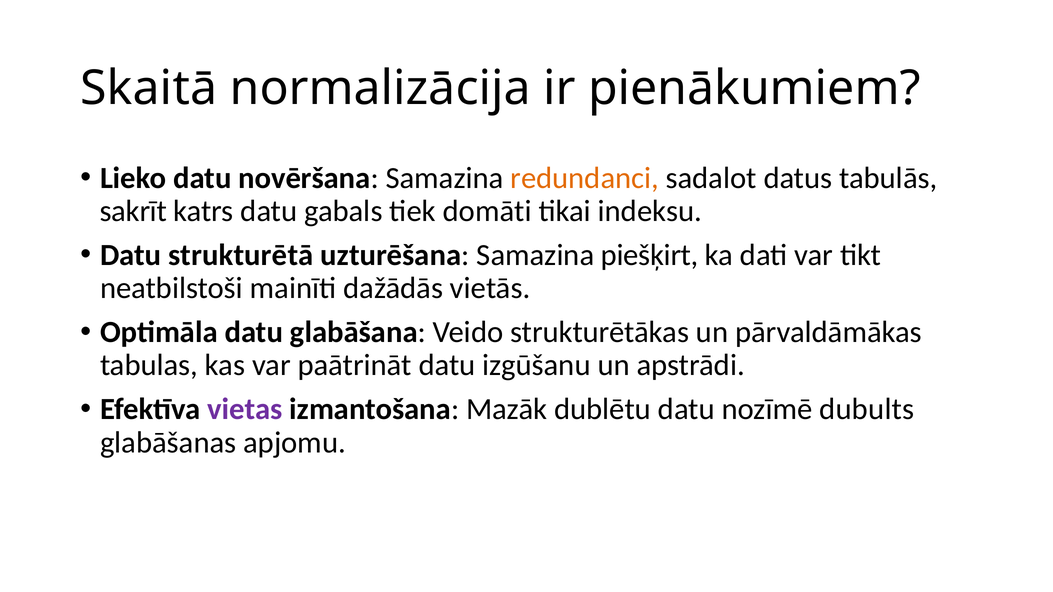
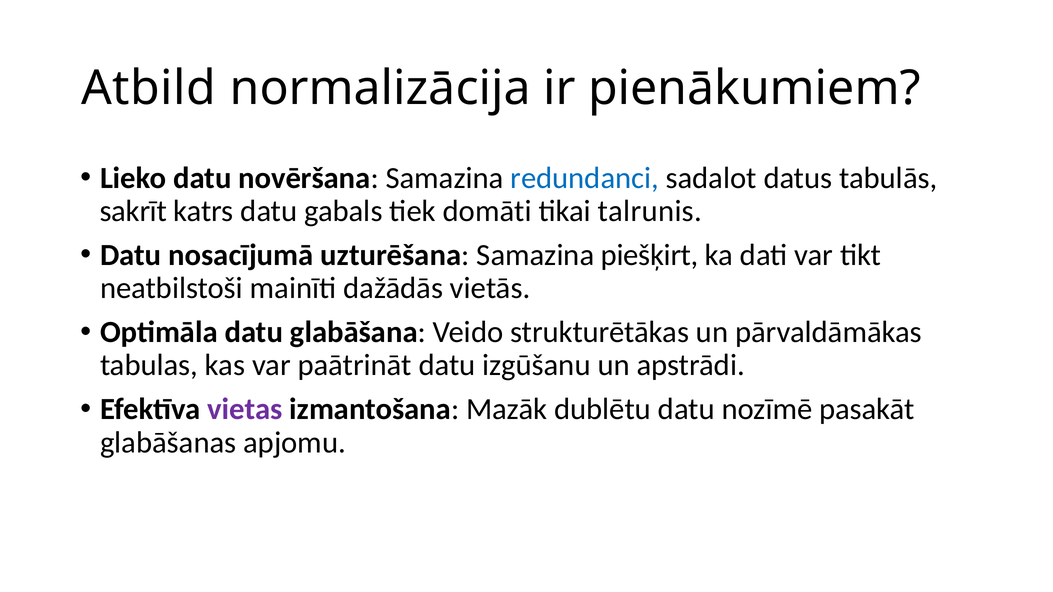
Skaitā: Skaitā -> Atbild (149, 88)
redundanci colour: orange -> blue (585, 178)
indeksu: indeksu -> talrunis (650, 211)
strukturētā: strukturētā -> nosacījumā (241, 255)
dubults: dubults -> pasakāt (867, 410)
